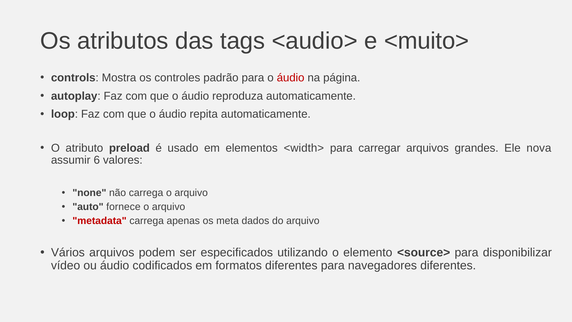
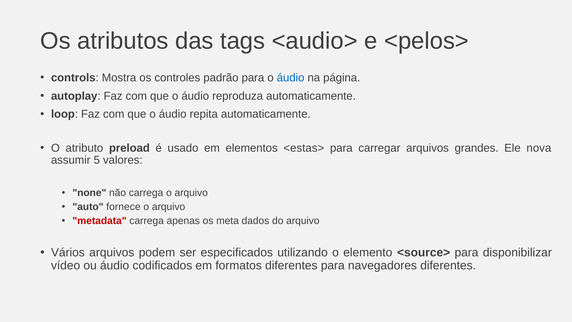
<muito>: <muito> -> <pelos> (426, 41)
áudio colour: red -> blue (291, 78)
<width>: <width> -> <estas> (304, 148)
6: 6 -> 5 (97, 160)
